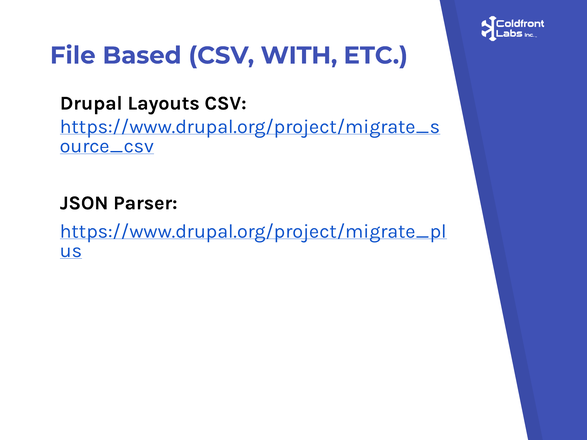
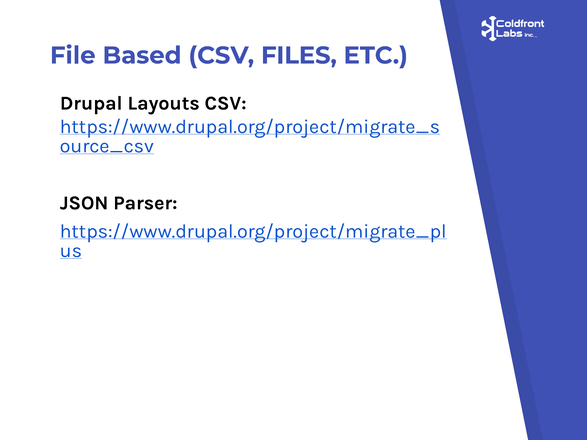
WITH: WITH -> FILES (299, 56)
